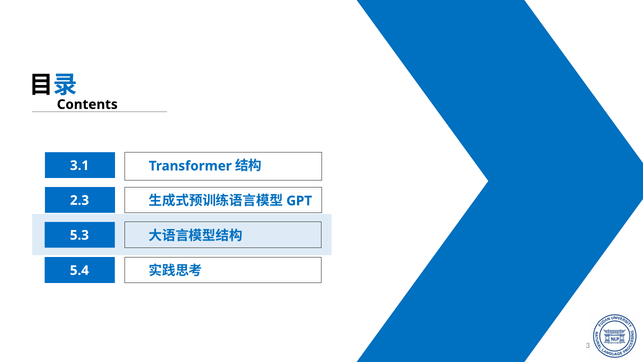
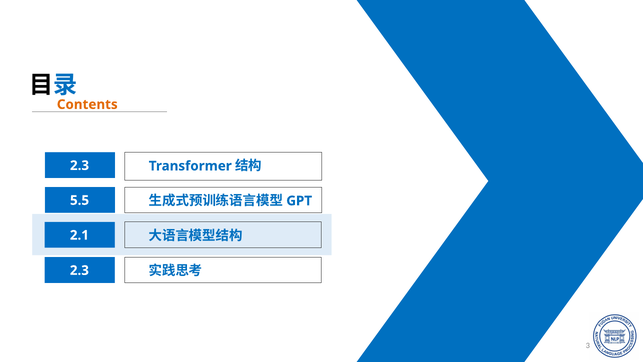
Contents colour: black -> orange (87, 104)
3.1: 3.1 -> 2.3 (80, 165)
2.3: 2.3 -> 5.5 (80, 200)
5.3: 5.3 -> 2.1 (79, 235)
5.4: 5.4 -> 2.3 (79, 270)
